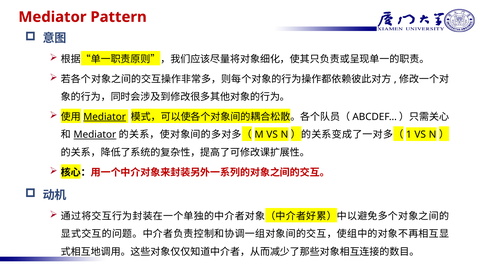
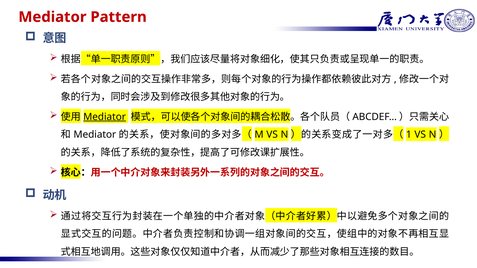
Mediator underline: present -> none (95, 135)
